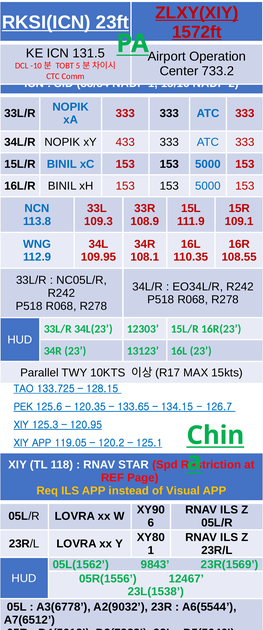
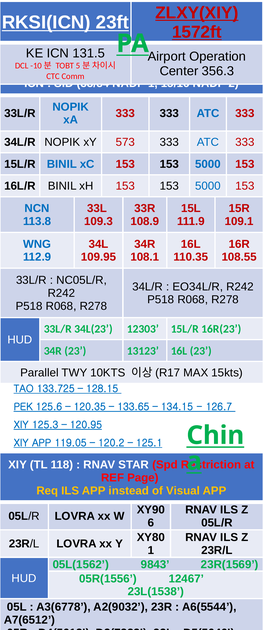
733.2: 733.2 -> 356.3 (218, 71)
433: 433 -> 573 (125, 142)
